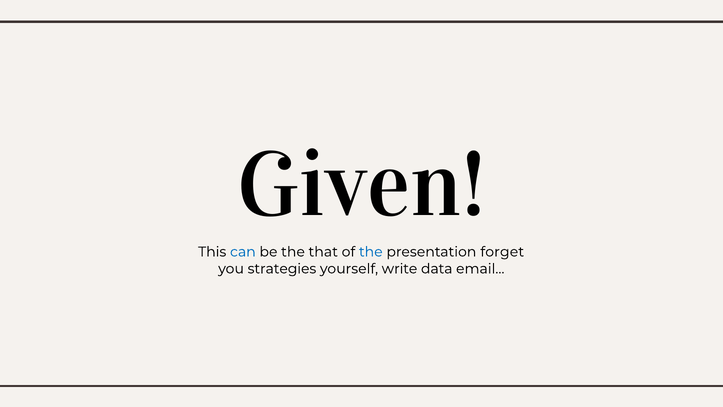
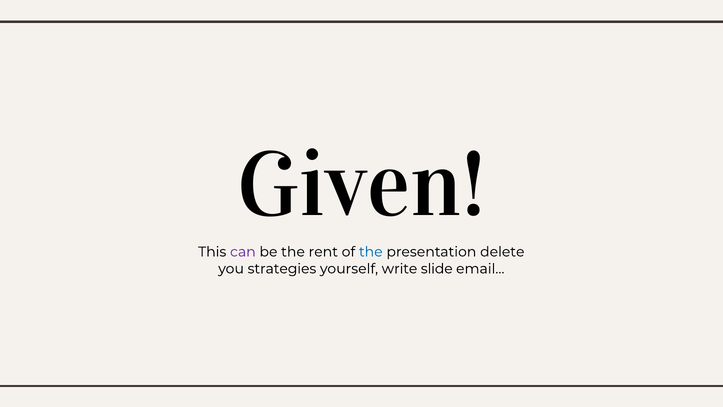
can colour: blue -> purple (243, 252)
that: that -> rent (323, 252)
forget: forget -> delete (502, 252)
data: data -> slide (437, 269)
